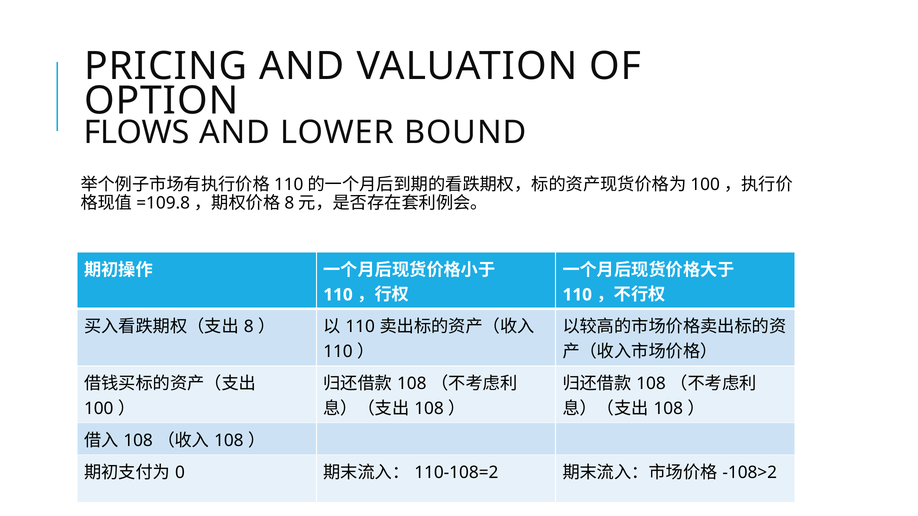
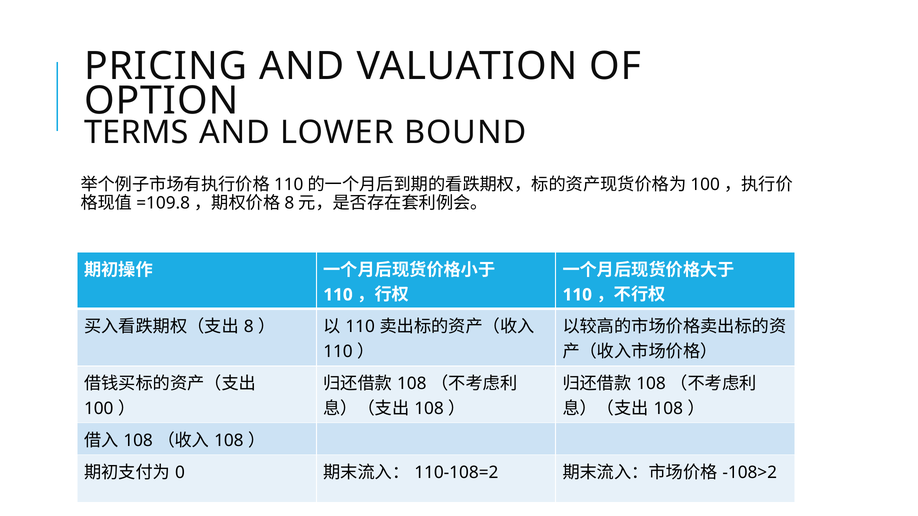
FLOWS: FLOWS -> TERMS (136, 133)
